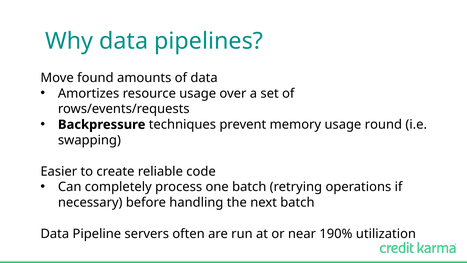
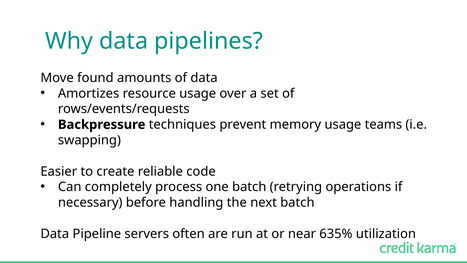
round: round -> teams (383, 124)
190%: 190% -> 635% (336, 233)
